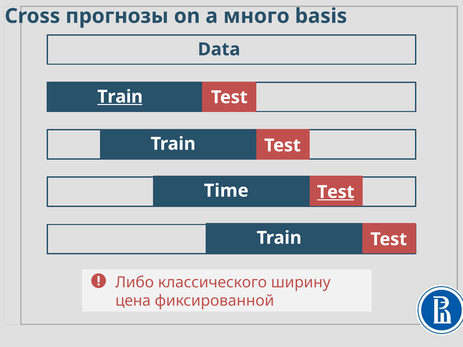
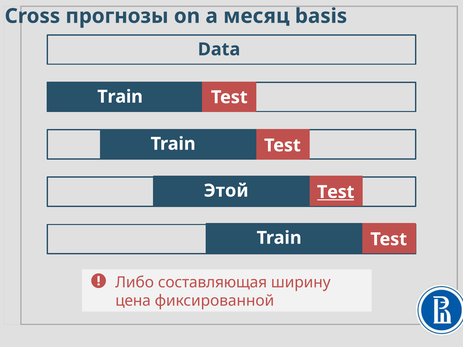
много: много -> месяц (256, 16)
Train underline: present -> none (120, 97)
Time: Time -> Этой (226, 191)
классического: классического -> составляющая (213, 283)
